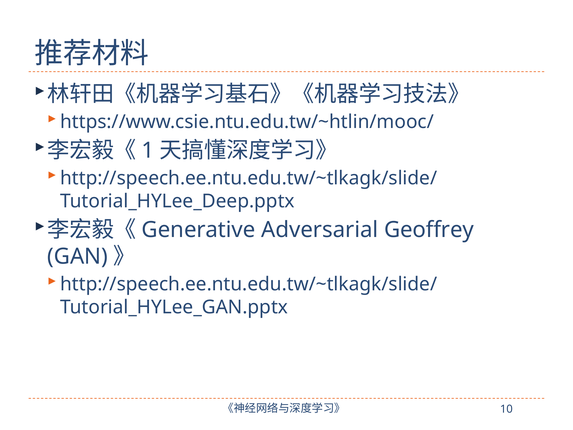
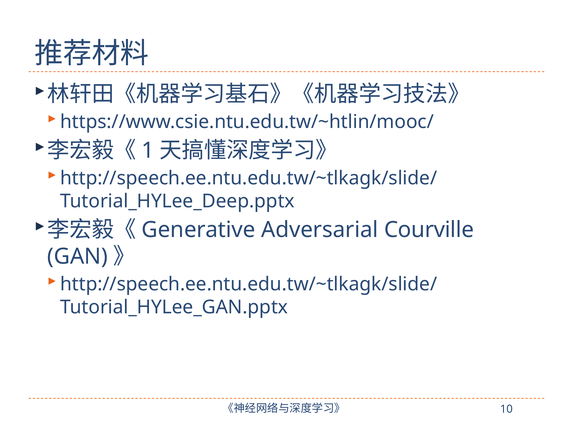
Geoffrey: Geoffrey -> Courville (429, 230)
